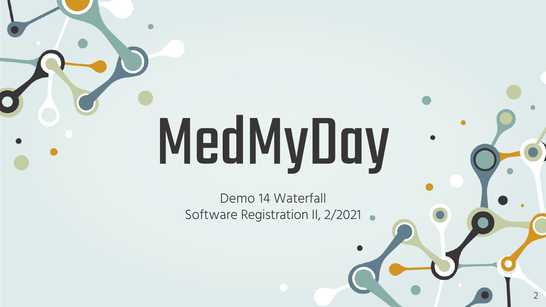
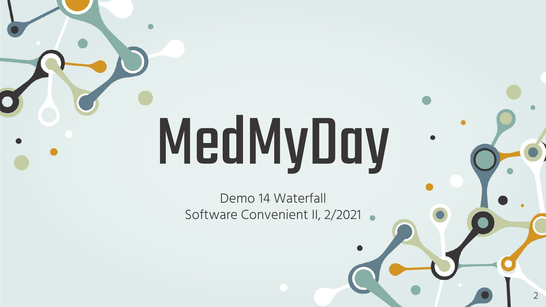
Registration: Registration -> Convenient (275, 215)
